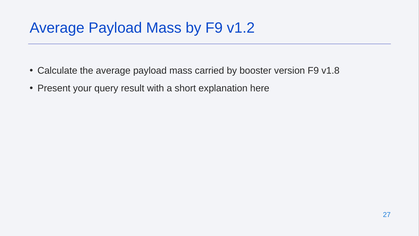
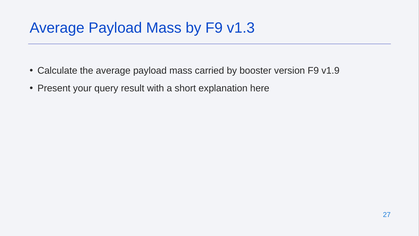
v1.2: v1.2 -> v1.3 (241, 28)
v1.8: v1.8 -> v1.9 (331, 71)
